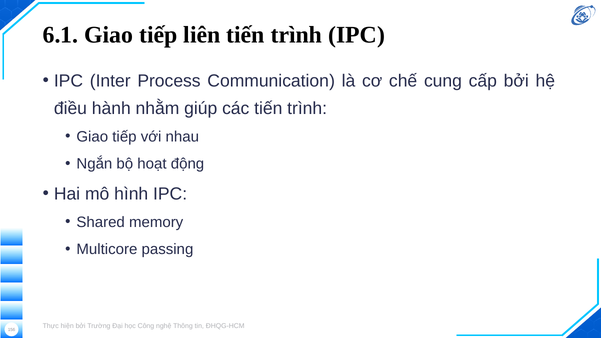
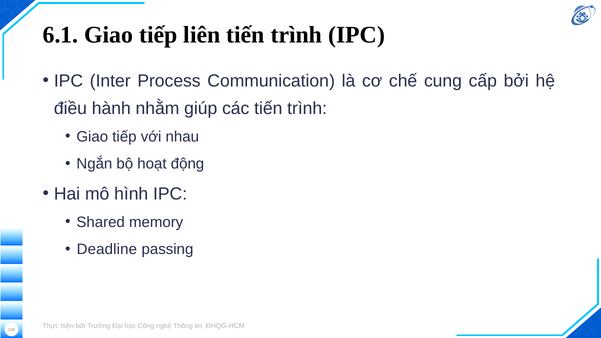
Multicore: Multicore -> Deadline (107, 249)
